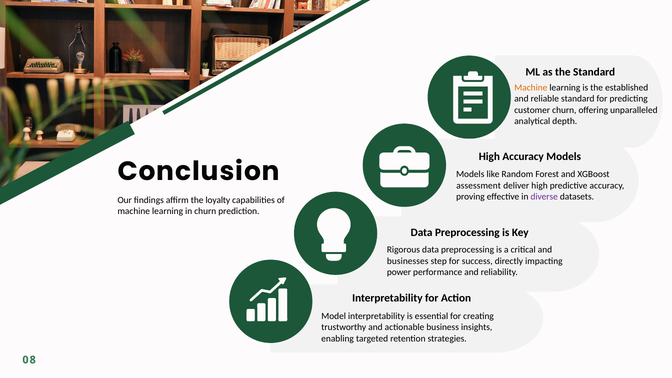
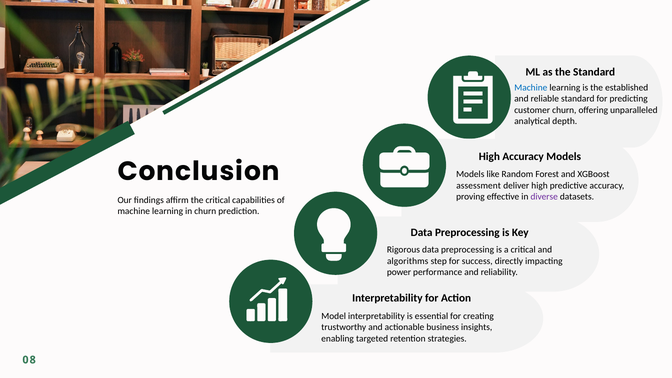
Machine colour: orange -> blue (531, 88)
the loyalty: loyalty -> critical (218, 200)
businesses: businesses -> algorithms (408, 261)
